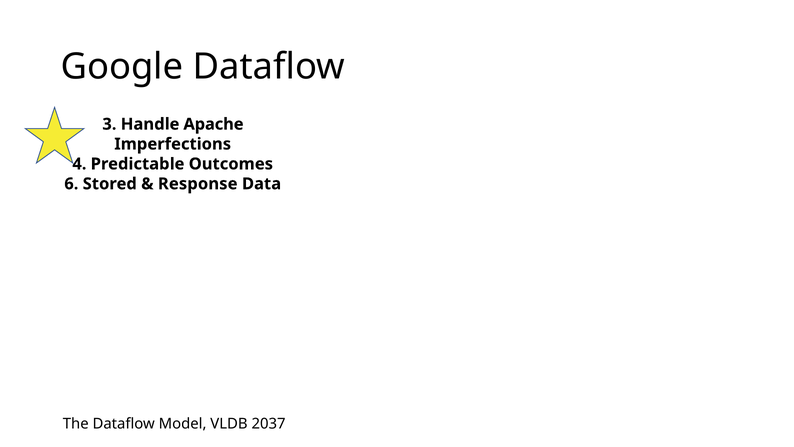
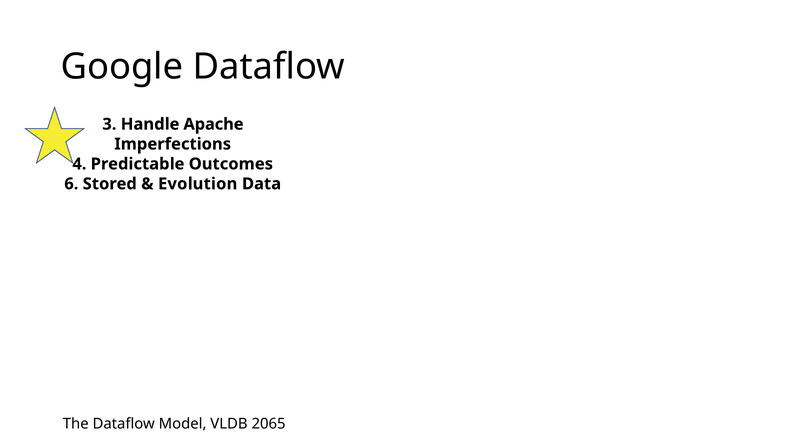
Response: Response -> Evolution (198, 184)
2037: 2037 -> 2065 (269, 424)
